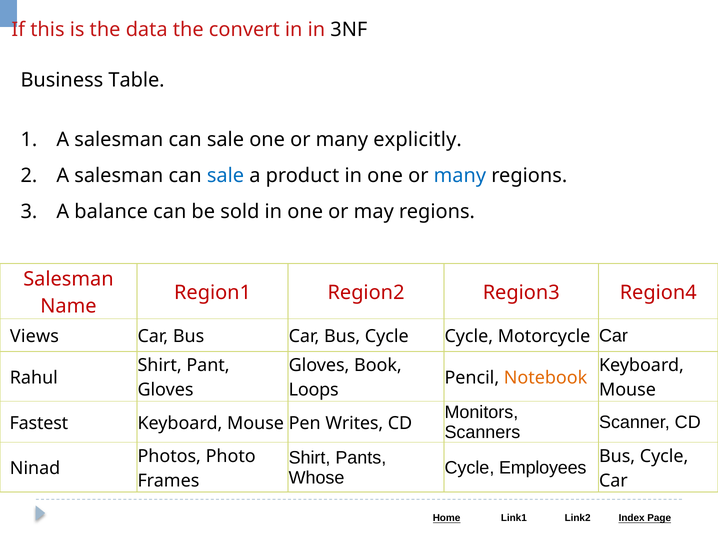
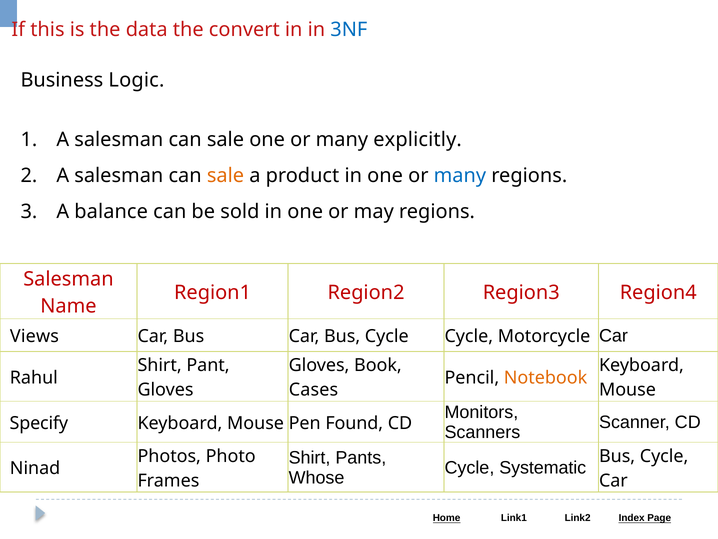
3NF colour: black -> blue (349, 29)
Table: Table -> Logic (136, 80)
sale colour: blue -> orange (225, 176)
Loops: Loops -> Cases (313, 390)
Fastest: Fastest -> Specify (39, 423)
Writes: Writes -> Found (354, 423)
Employees: Employees -> Systematic (543, 467)
